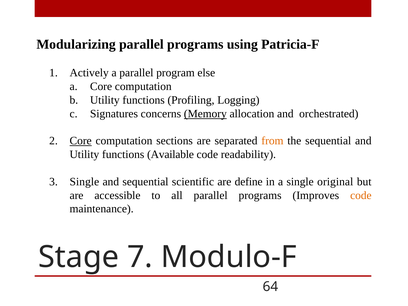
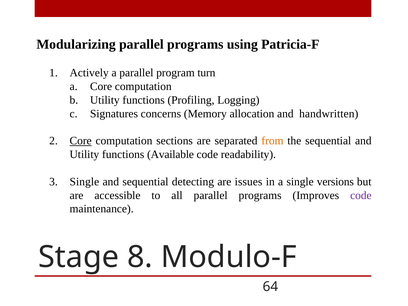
else: else -> turn (206, 73)
Memory underline: present -> none (205, 114)
orchestrated: orchestrated -> handwritten (329, 114)
scientific: scientific -> detecting (193, 182)
define: define -> issues (249, 182)
original: original -> versions (335, 182)
code colour: orange -> purple (361, 195)
7: 7 -> 8 (140, 257)
